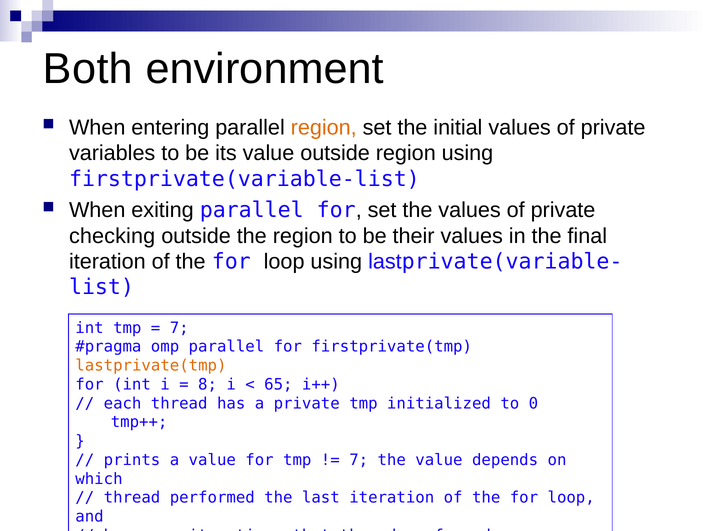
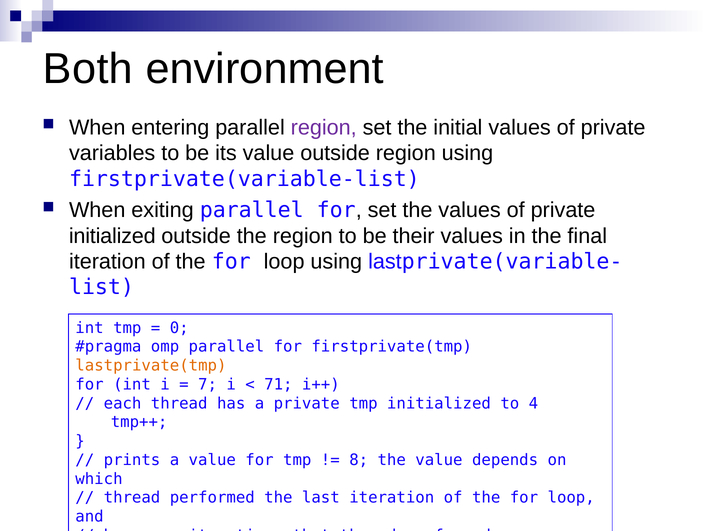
region colour: orange -> purple (324, 128)
checking: checking -> initialized (112, 236)
7: 7 -> 0 (179, 328)
8: 8 -> 7 (208, 385)
65: 65 -> 71 (278, 385)
0: 0 -> 4 (533, 403)
7: 7 -> 8 (359, 460)
